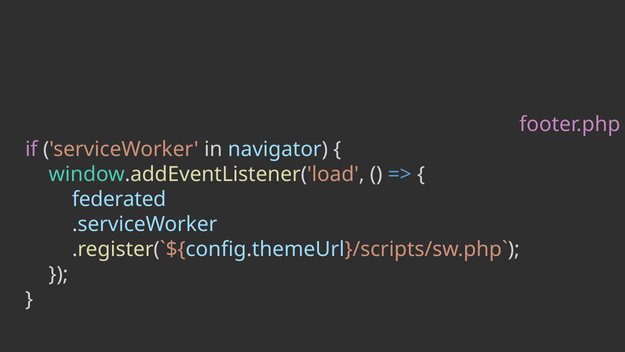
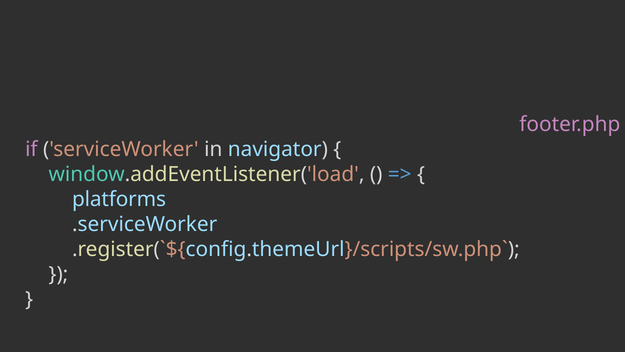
federated: federated -> platforms (119, 199)
